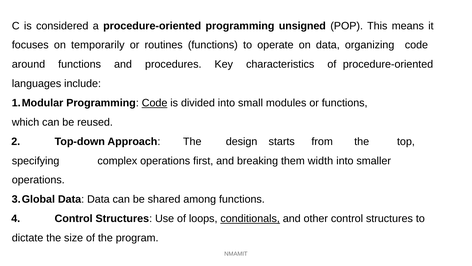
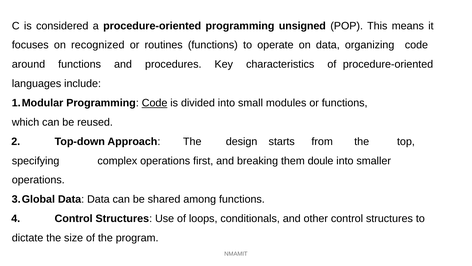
temporarily: temporarily -> recognized (98, 45)
width: width -> doule (321, 161)
conditionals underline: present -> none (250, 218)
